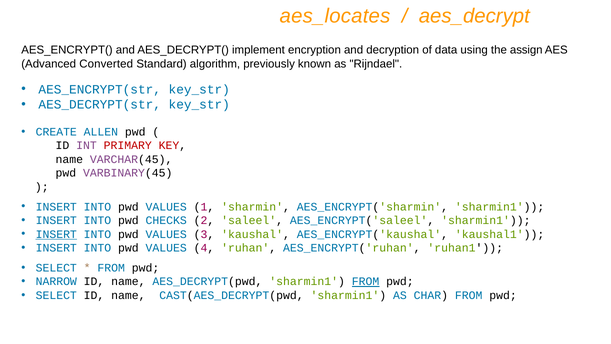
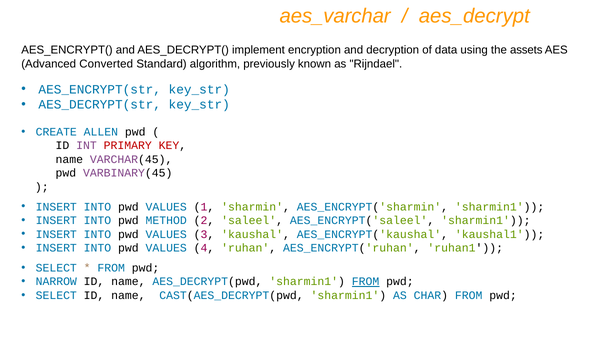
aes_locates: aes_locates -> aes_varchar (335, 16)
assign: assign -> assets (526, 50)
CHECKS: CHECKS -> METHOD (166, 220)
INSERT underline: present -> none (56, 234)
